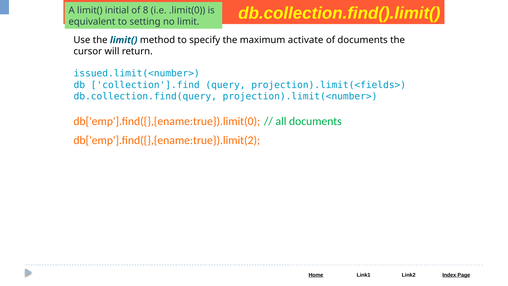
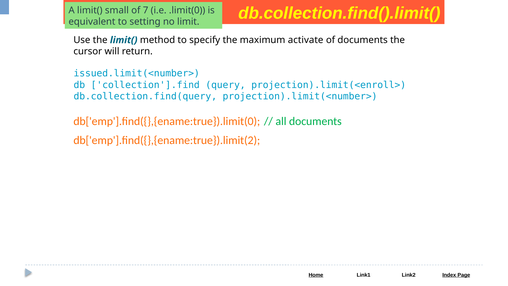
initial: initial -> small (117, 10)
8: 8 -> 7 (146, 10)
projection).limit(<fields>: projection).limit(<fields> -> projection).limit(<enroll> (329, 85)
